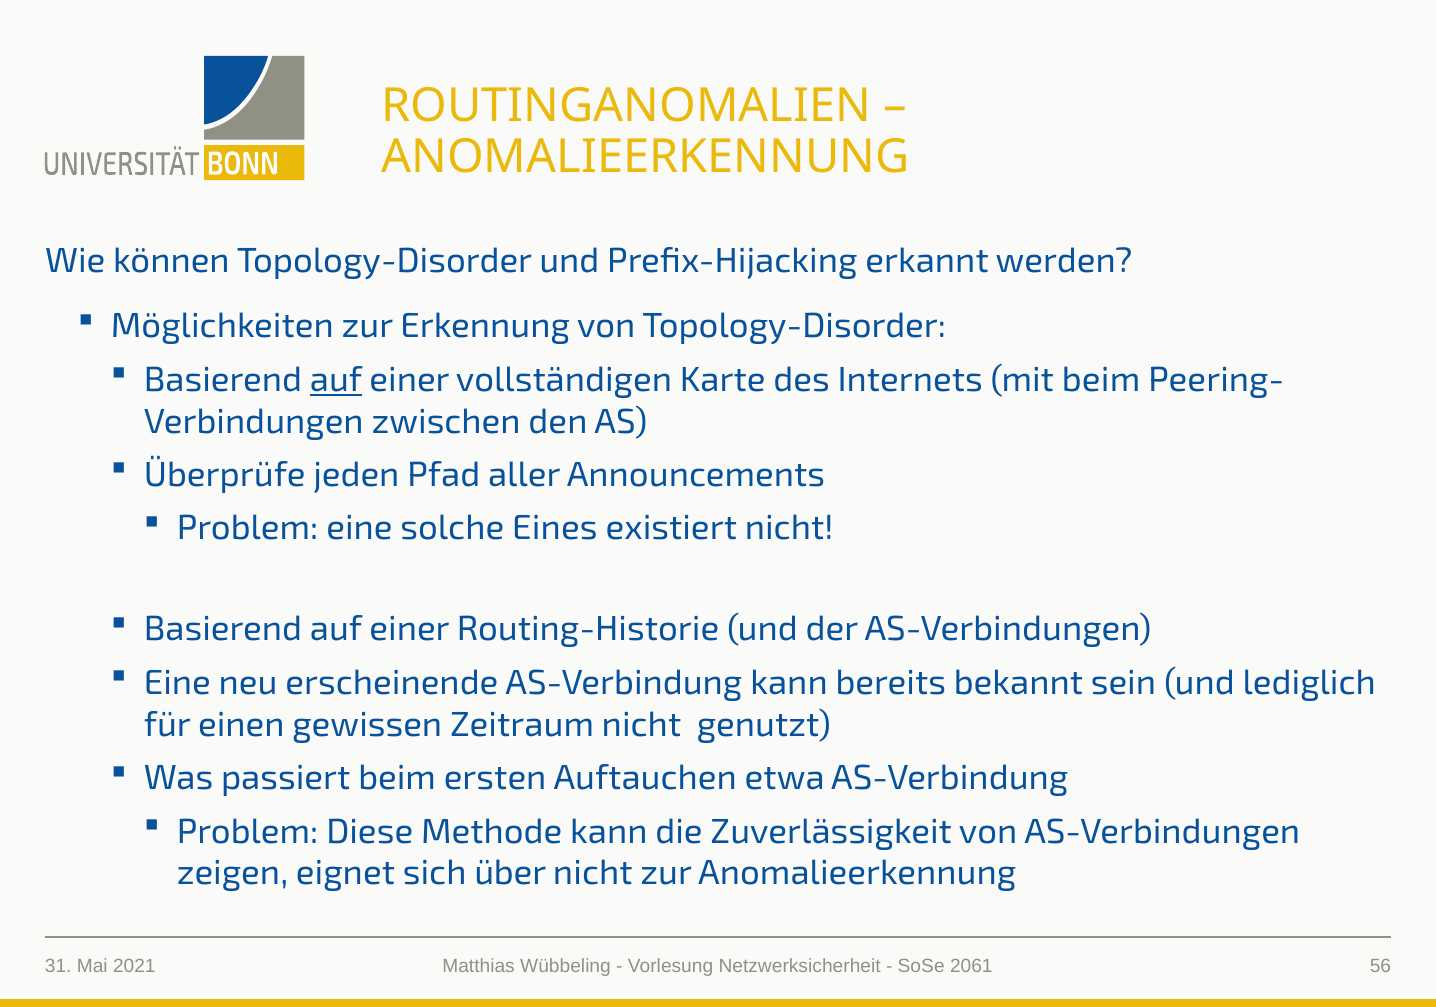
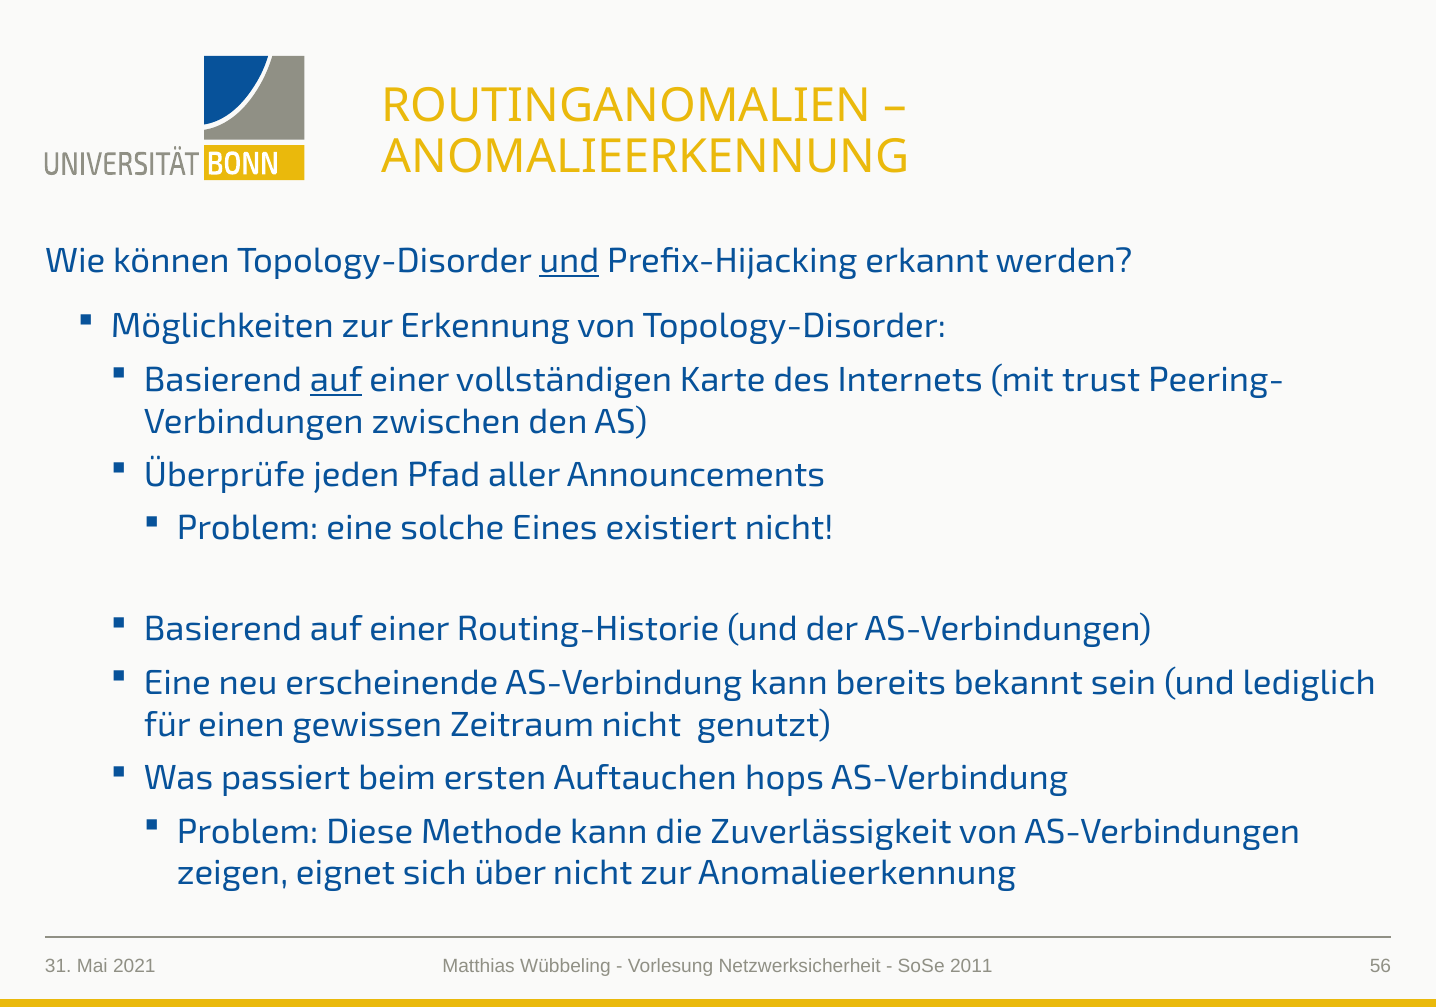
und underline: none -> present (569, 261)
mit beim: beim -> trust (1101, 380)
etwa: etwa -> hops (785, 778)
2061: 2061 -> 2011 (971, 966)
